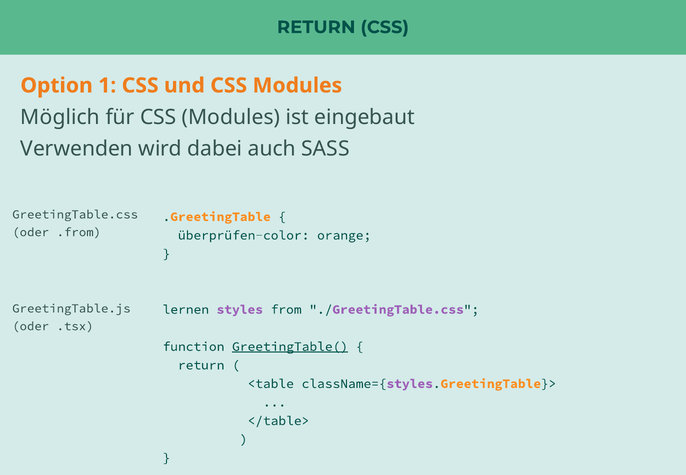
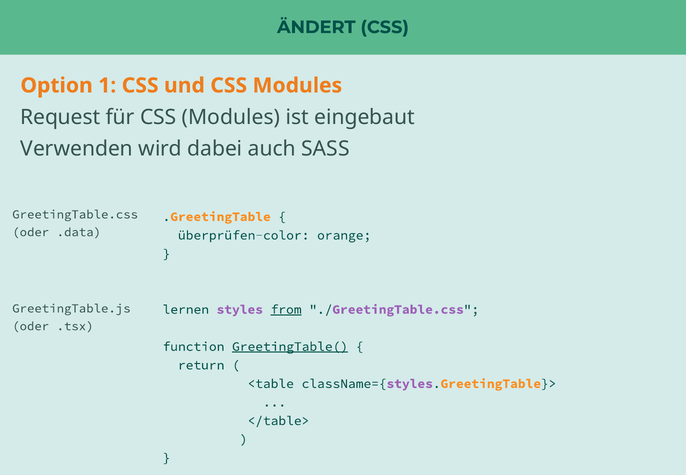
RETURN: RETURN -> ÄNDERT (316, 27)
Möglich: Möglich -> Request (60, 117)
.from: .from -> .data (79, 232)
from underline: none -> present (286, 309)
